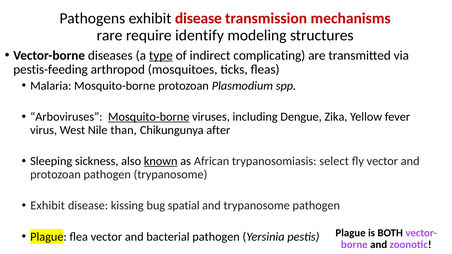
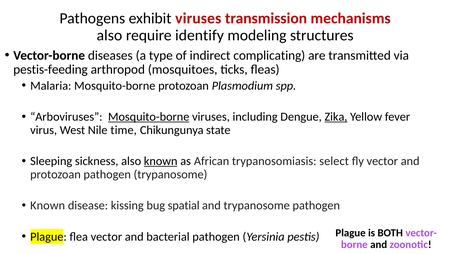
Pathogens exhibit disease: disease -> viruses (198, 19)
rare: rare -> also (109, 35)
type underline: present -> none (161, 55)
Zika underline: none -> present (336, 117)
than: than -> time (124, 130)
after: after -> state (218, 130)
Exhibit: Exhibit -> Known (48, 206)
